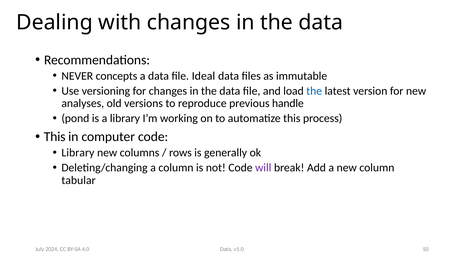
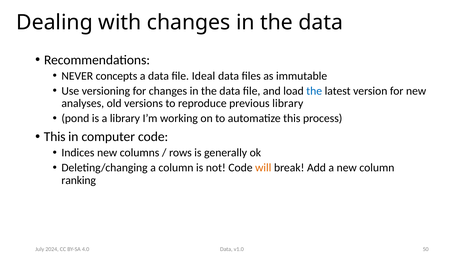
previous handle: handle -> library (288, 103)
Library: Library -> Indices (78, 153)
will colour: purple -> orange (263, 168)
tabular: tabular -> ranking (79, 180)
